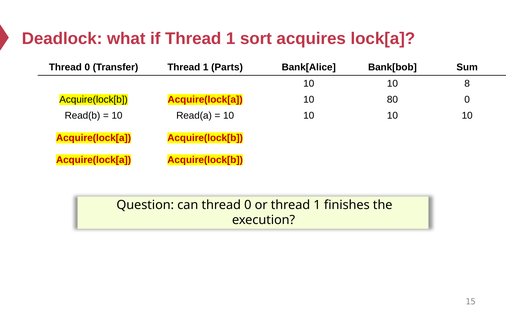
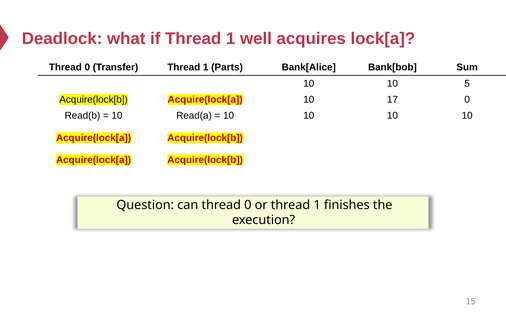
sort: sort -> well (256, 39)
8: 8 -> 5 (467, 84)
80: 80 -> 17 (392, 100)
